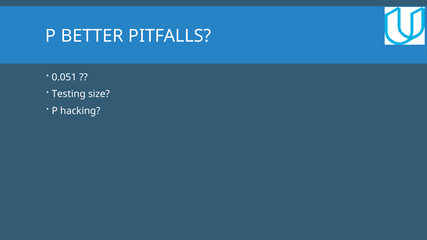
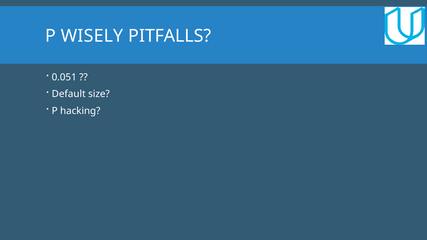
BETTER: BETTER -> WISELY (92, 36)
Testing: Testing -> Default (69, 94)
